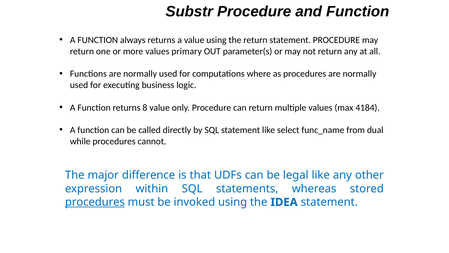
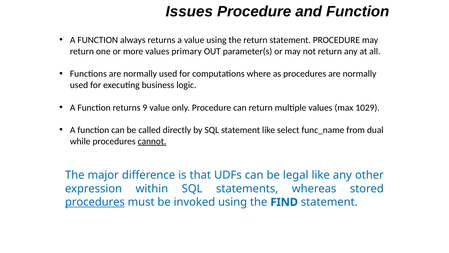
Substr: Substr -> Issues (189, 12)
8: 8 -> 9 (145, 107)
4184: 4184 -> 1029 (368, 107)
cannot underline: none -> present (152, 141)
IDEA: IDEA -> FIND (284, 202)
